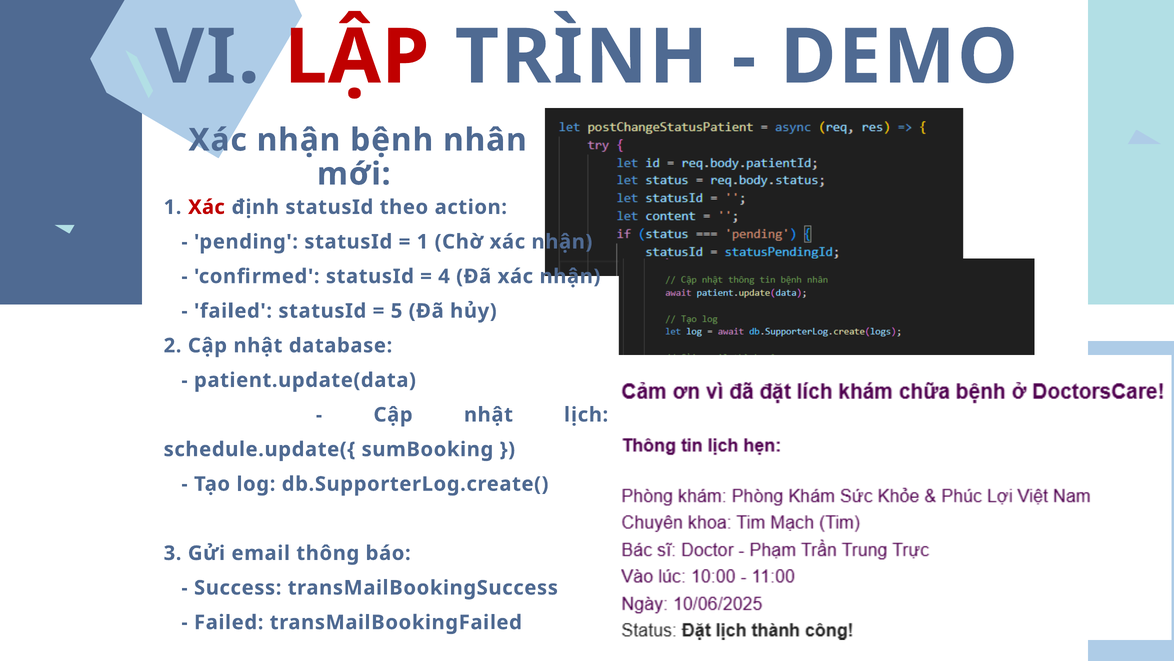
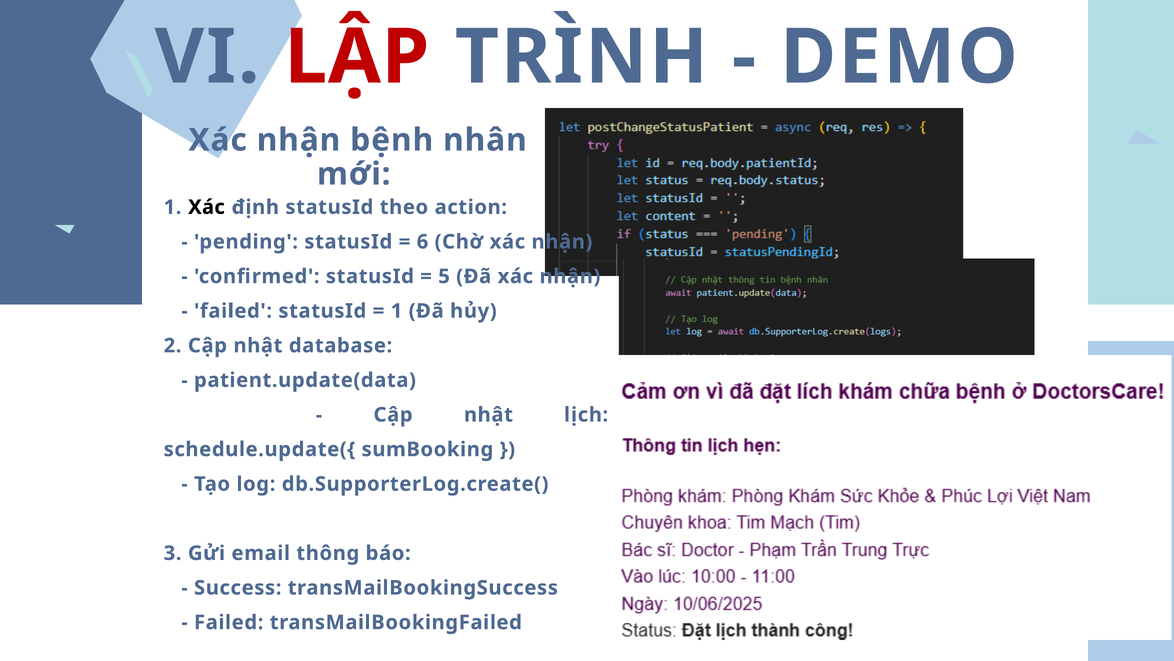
Xác colour: red -> black (206, 207)
1: 1 -> 6 (422, 242)
4: 4 -> 5 (444, 276)
5: 5 -> 1 (397, 311)
